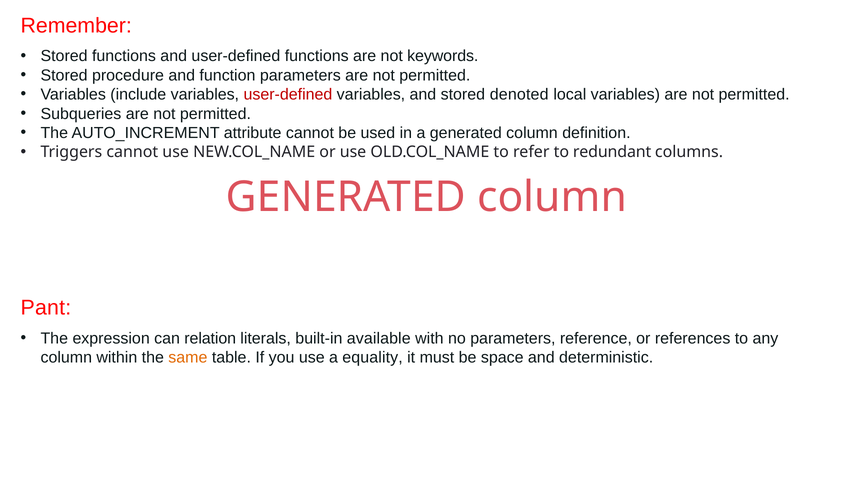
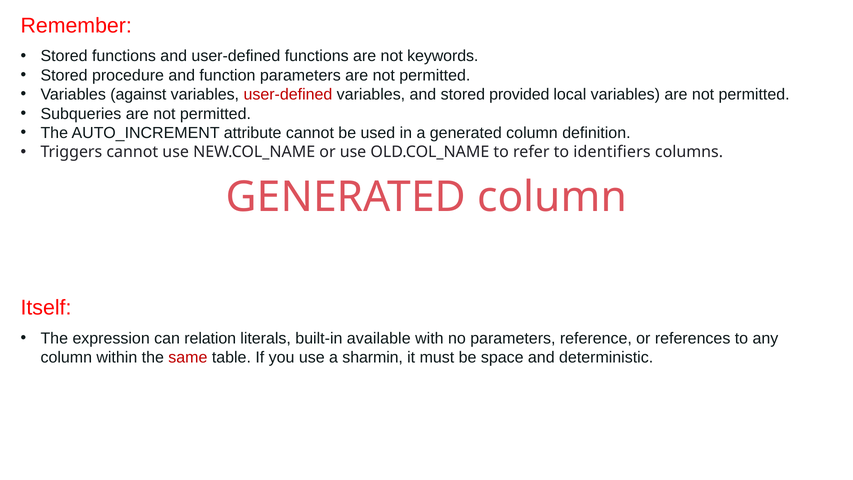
include: include -> against (138, 94)
denoted: denoted -> provided (519, 94)
redundant: redundant -> identifiers (612, 152)
Pant: Pant -> Itself (46, 308)
same colour: orange -> red (188, 357)
equality: equality -> sharmin (373, 357)
